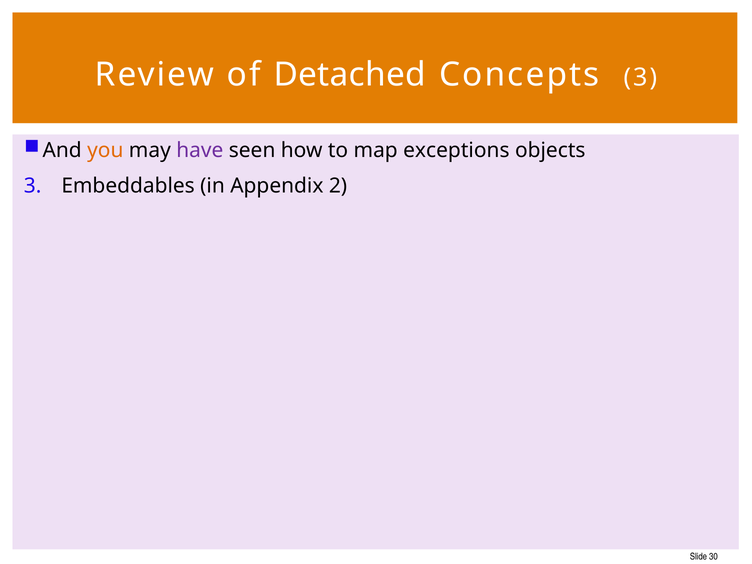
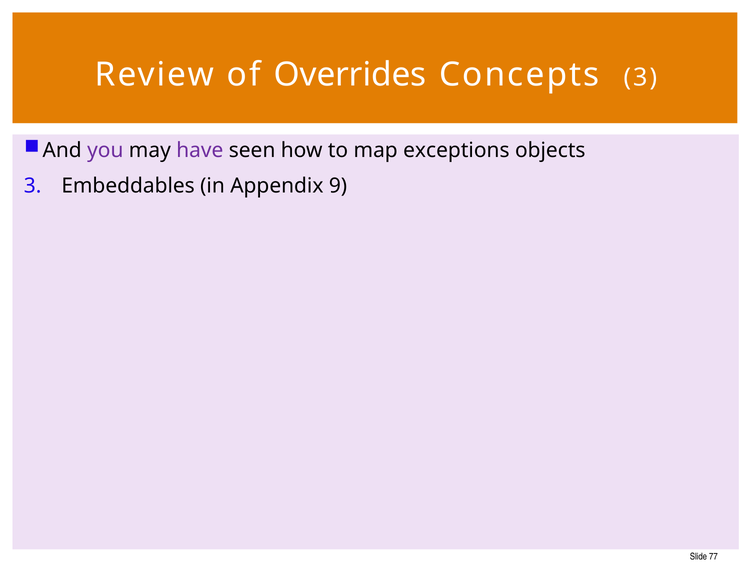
Detached: Detached -> Overrides (350, 75)
you colour: orange -> purple (105, 150)
2: 2 -> 9 (338, 186)
30: 30 -> 77 (713, 556)
